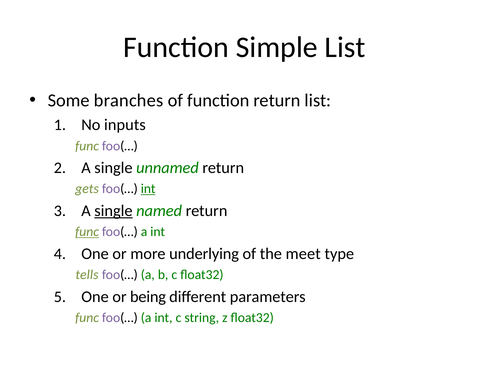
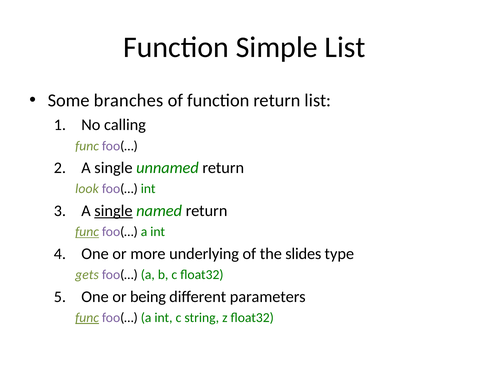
inputs: inputs -> calling (125, 125)
gets: gets -> look (87, 189)
int underline: present -> none (148, 189)
meet: meet -> slides (303, 254)
tells: tells -> gets (87, 275)
func underline: none -> present (87, 318)
